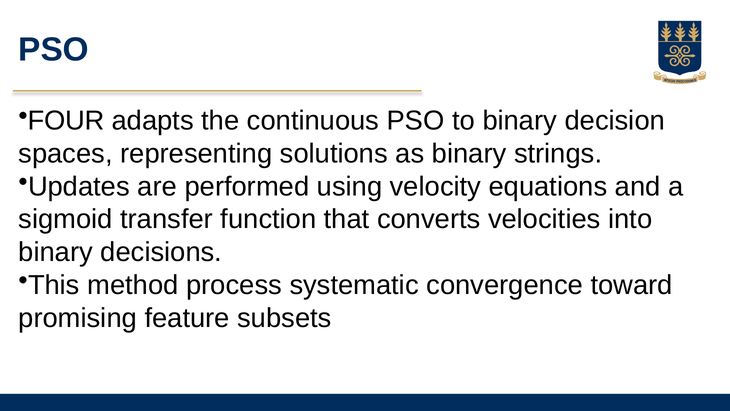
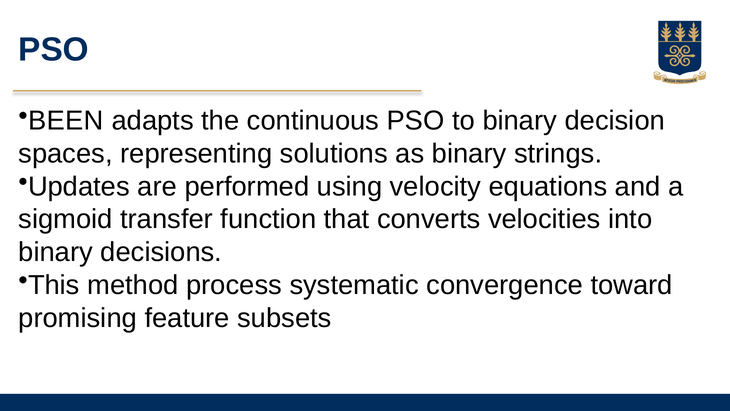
FOUR: FOUR -> BEEN (66, 121)
